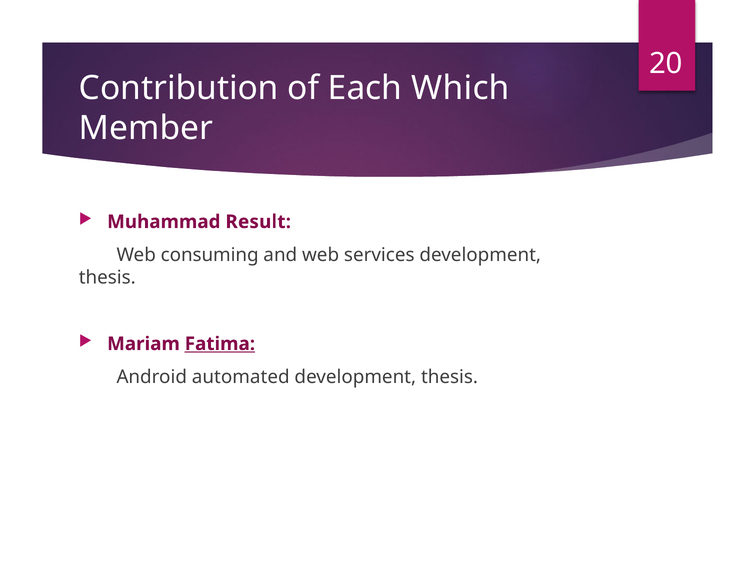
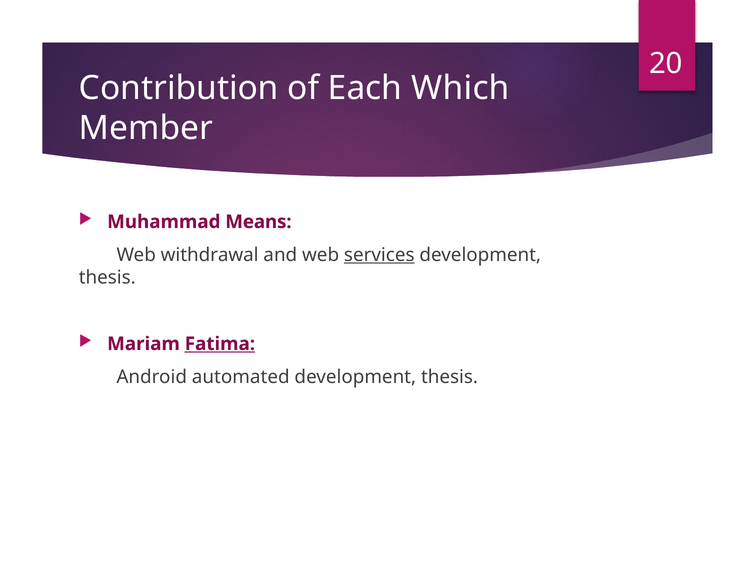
Result: Result -> Means (258, 222)
consuming: consuming -> withdrawal (210, 255)
services underline: none -> present (379, 255)
